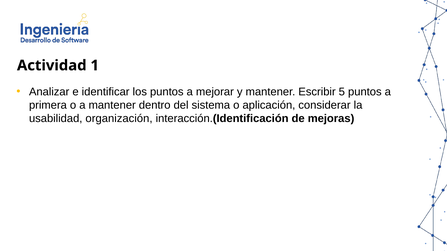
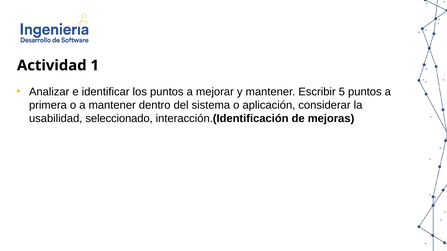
organización: organización -> seleccionado (119, 119)
